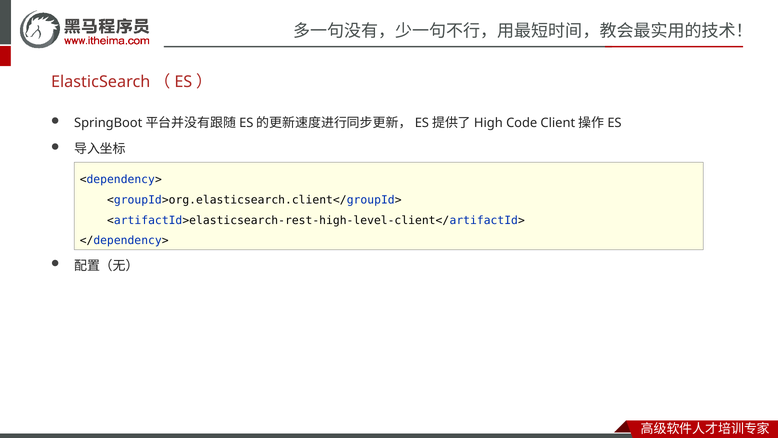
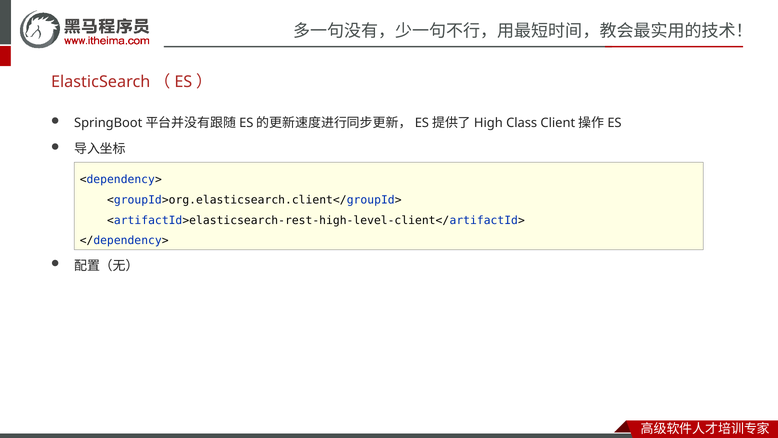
Code: Code -> Class (522, 123)
